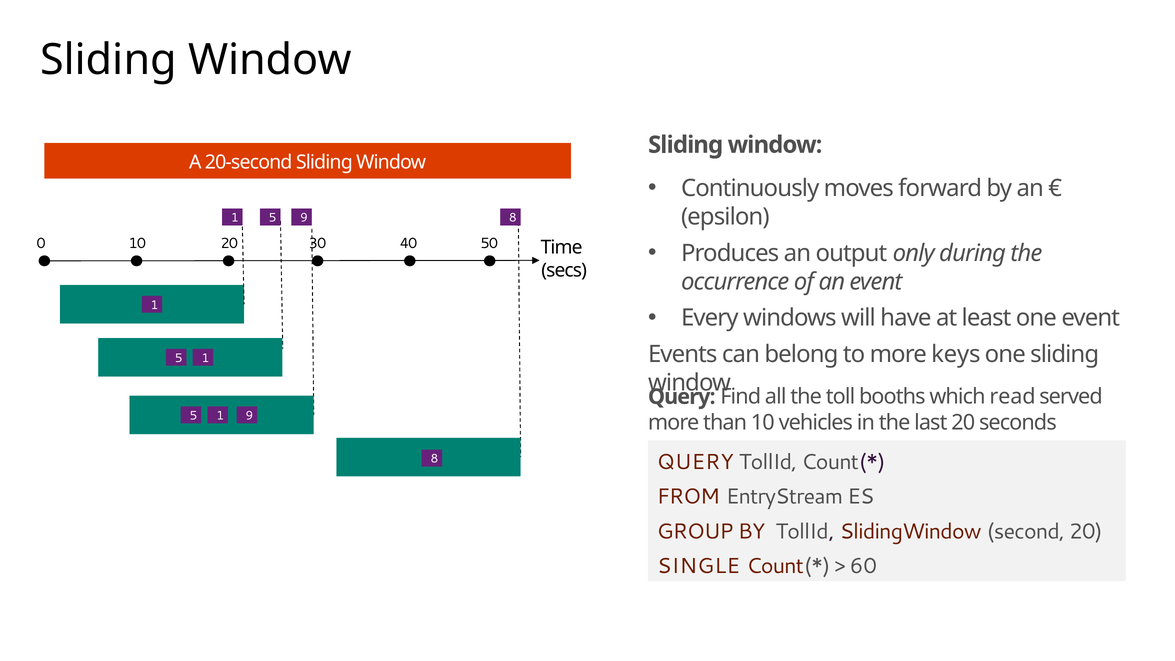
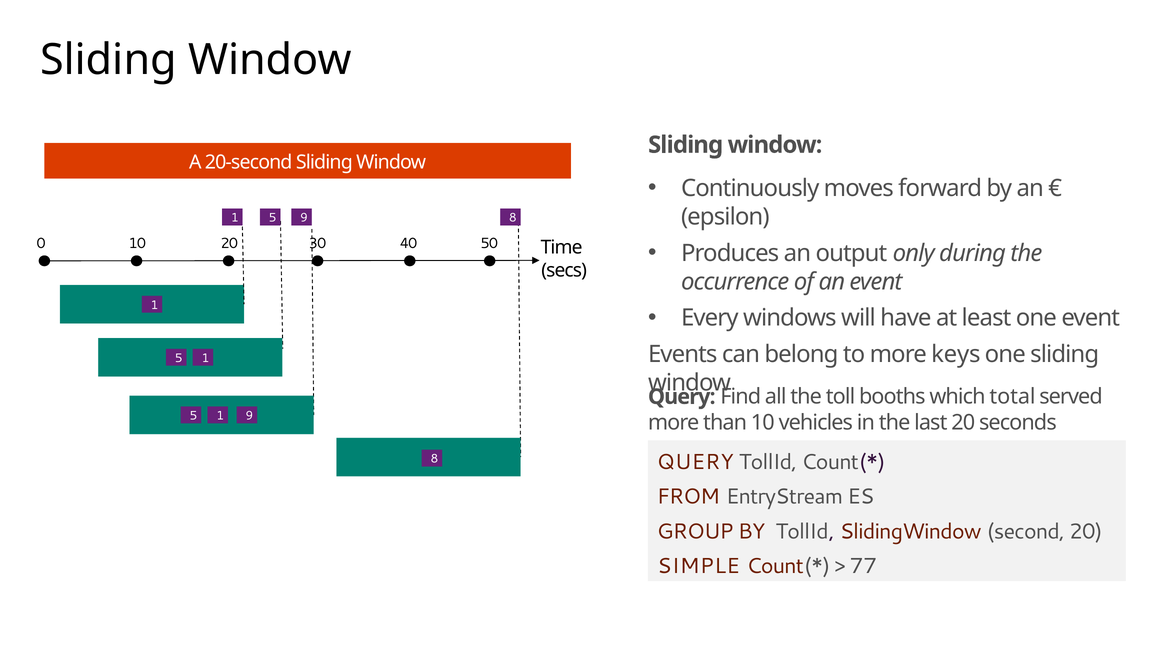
read: read -> total (1012, 397)
SINGLE: SINGLE -> SIMPLE (699, 566)
60: 60 -> 77 (863, 566)
